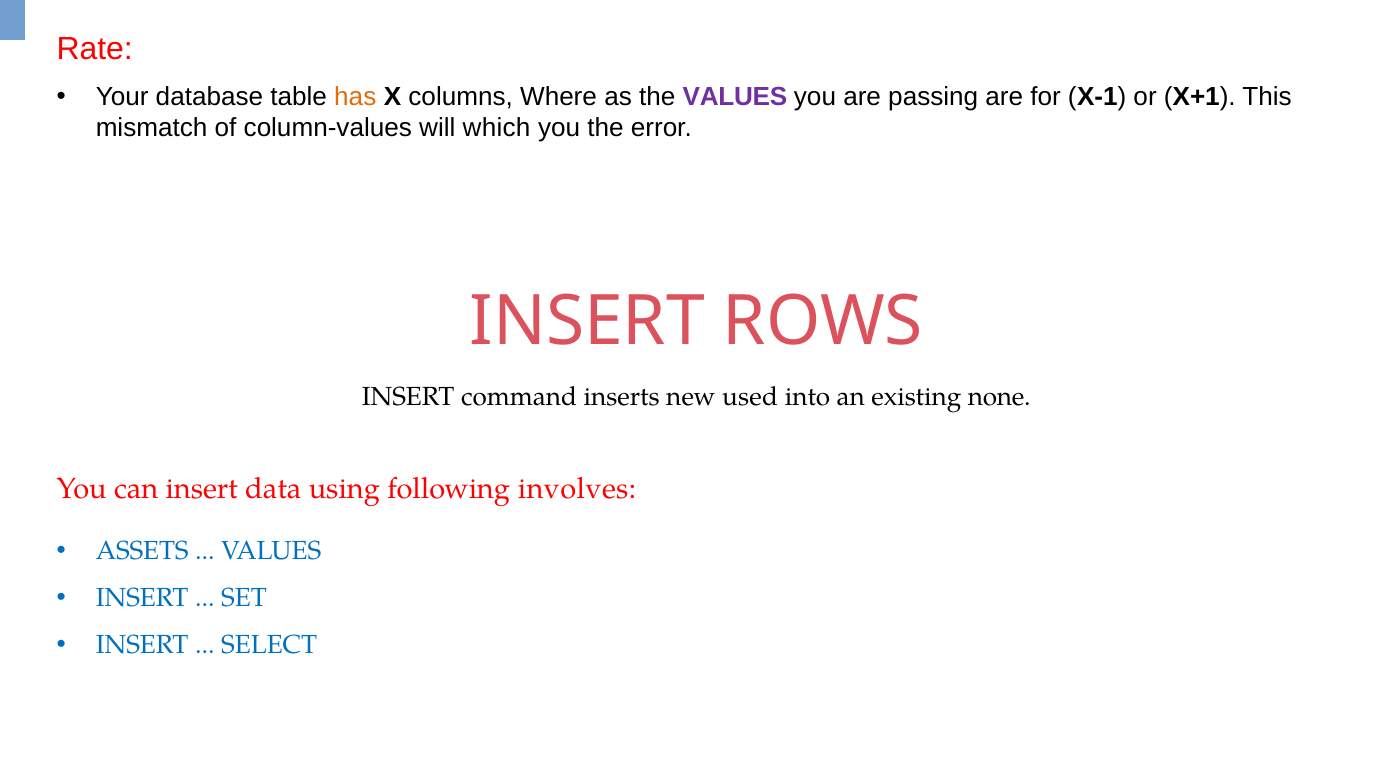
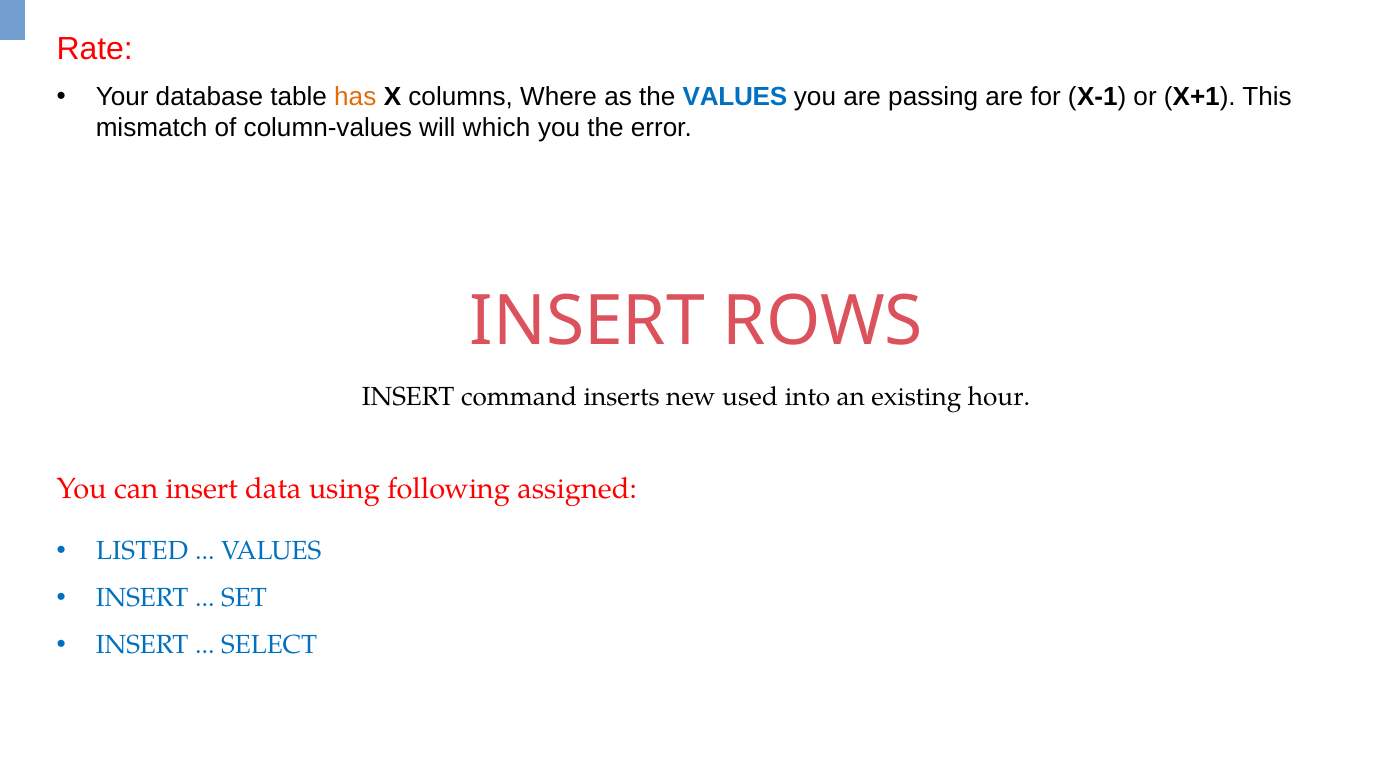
VALUES colour: purple -> blue (735, 97)
none: none -> hour (999, 397)
involves: involves -> assigned (577, 488)
ASSETS: ASSETS -> LISTED (142, 551)
